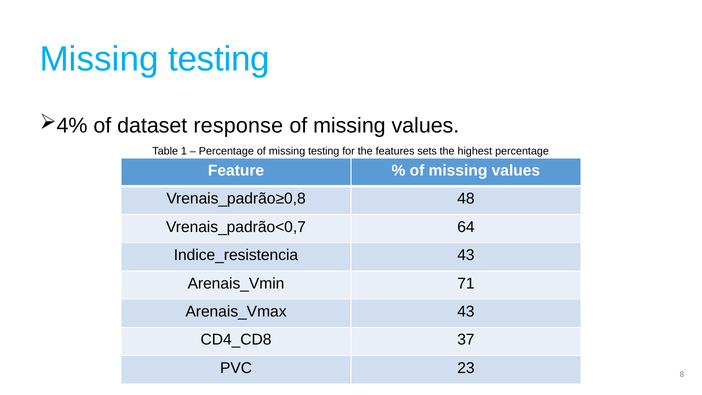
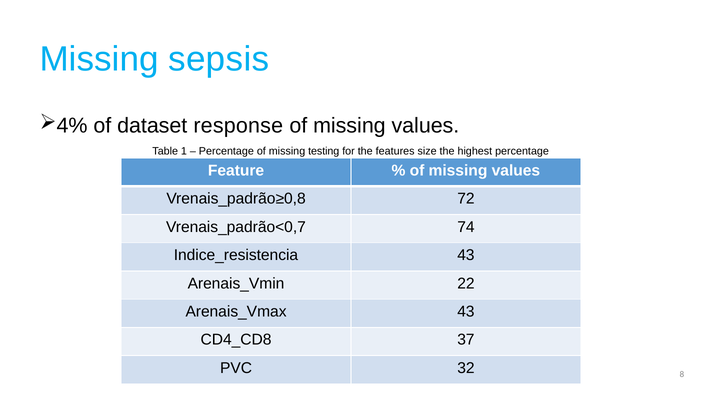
testing: testing -> sepsis (219, 59)
sets: sets -> size (427, 151)
48: 48 -> 72 (466, 199)
64: 64 -> 74 (466, 227)
71: 71 -> 22 (466, 283)
23: 23 -> 32 (466, 368)
